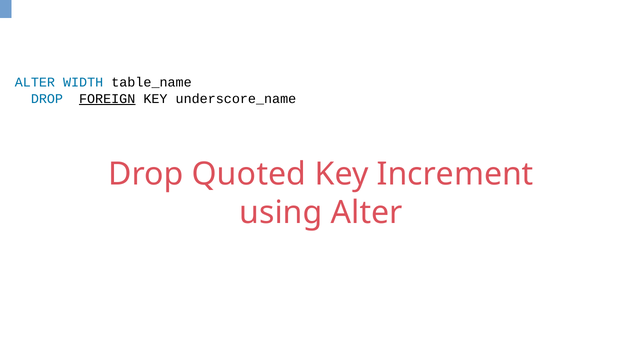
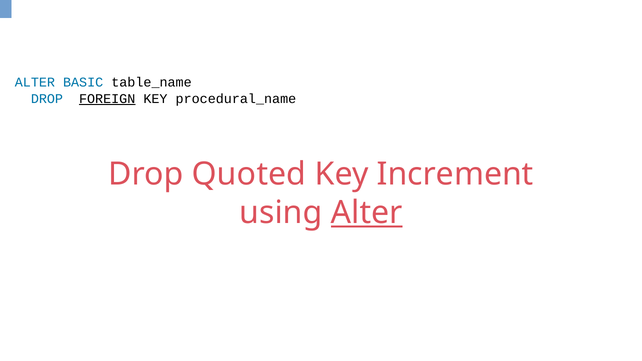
WIDTH: WIDTH -> BASIC (83, 83)
underscore_name: underscore_name -> procedural_name (236, 99)
Alter underline: none -> present (367, 213)
